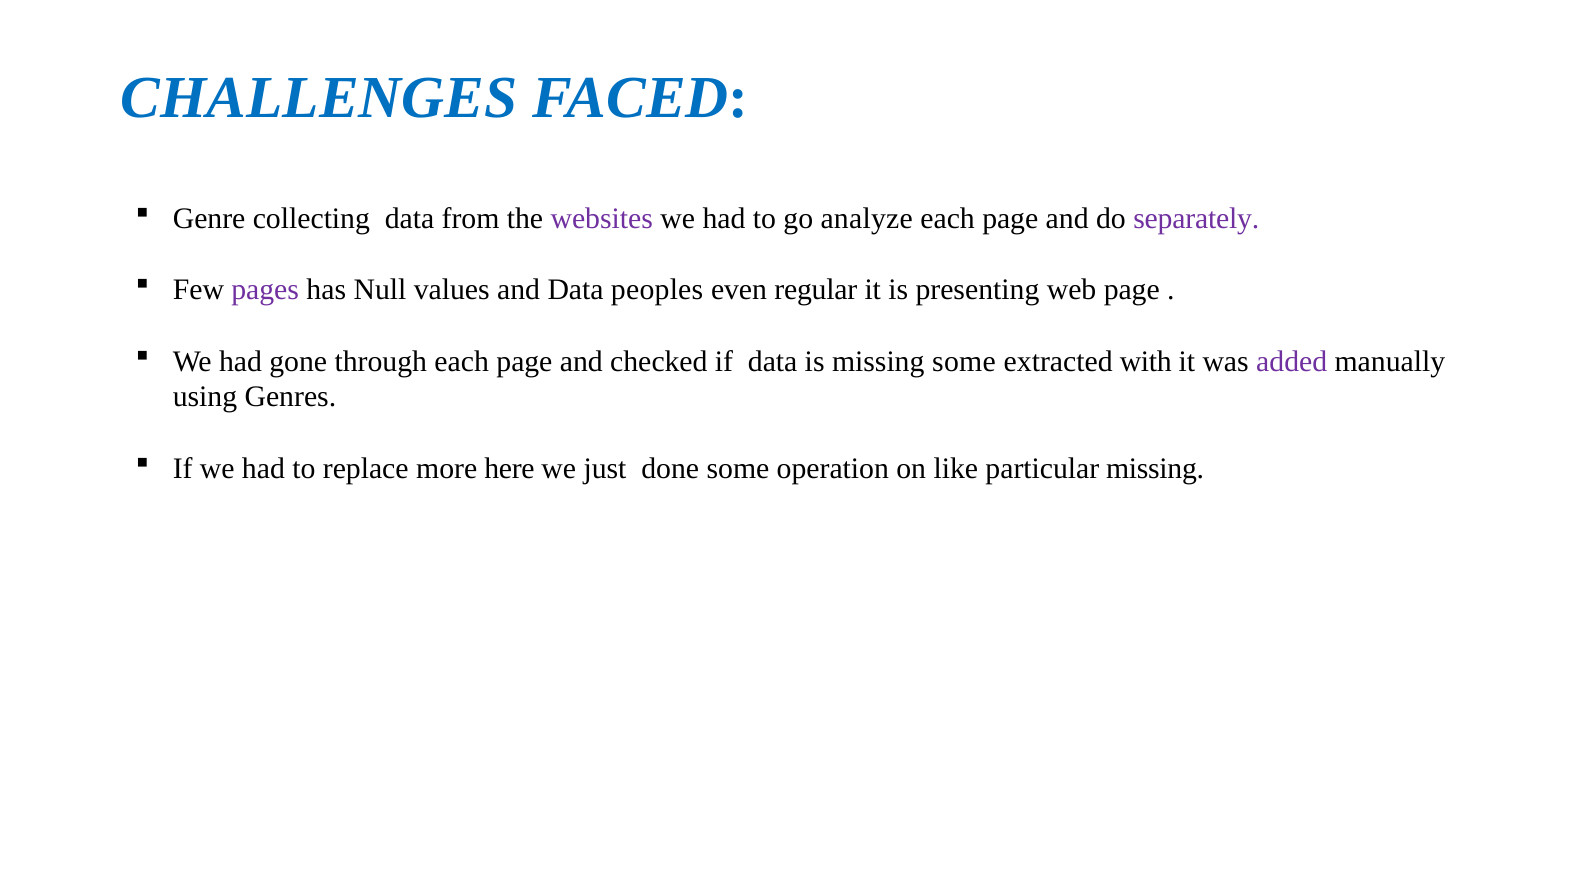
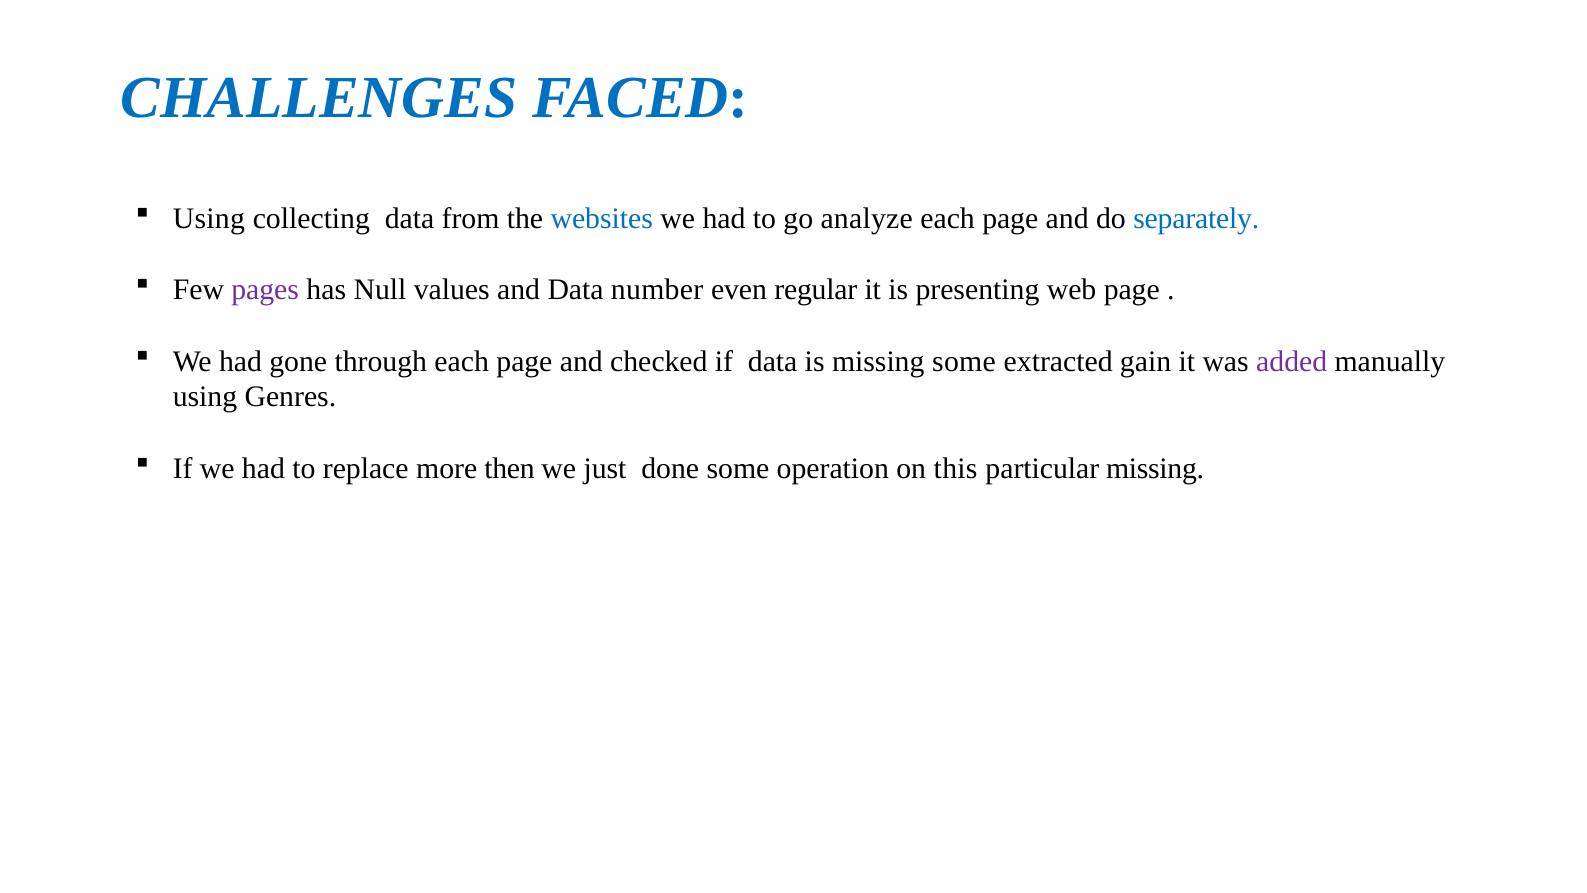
Genre: Genre -> Using (209, 218)
websites colour: purple -> blue (602, 218)
separately colour: purple -> blue (1196, 218)
peoples: peoples -> number (657, 290)
with: with -> gain (1146, 361)
here: here -> then (510, 468)
like: like -> this (956, 468)
